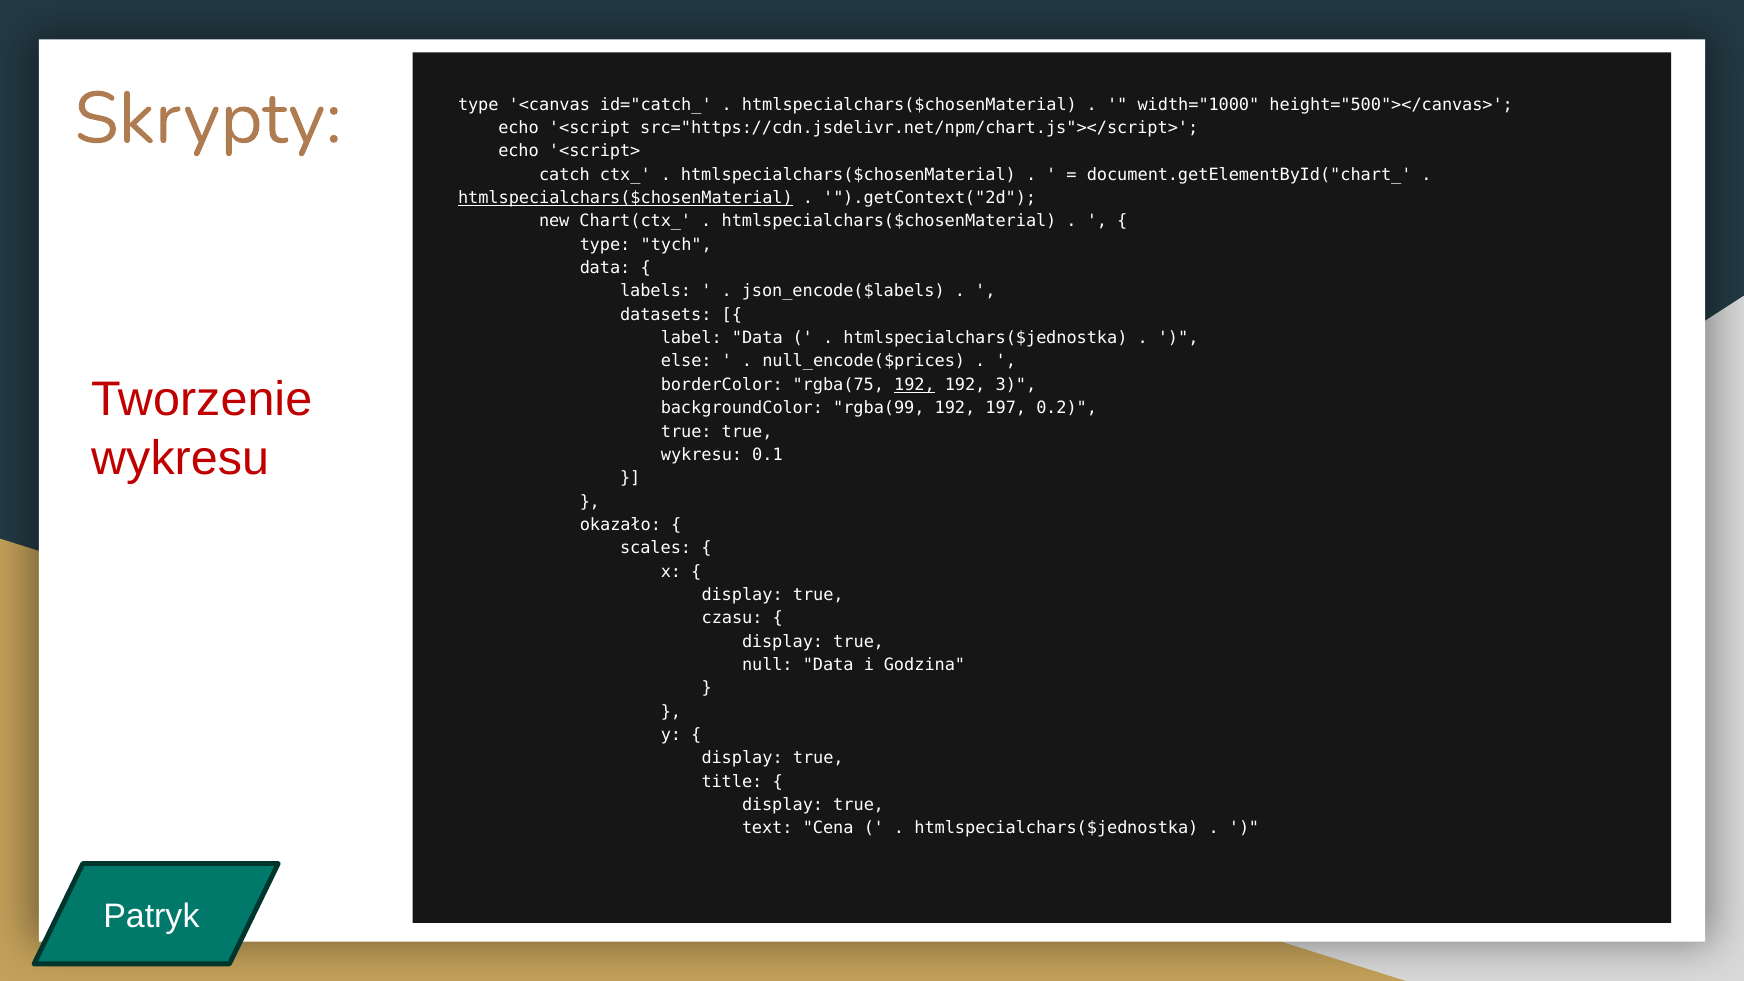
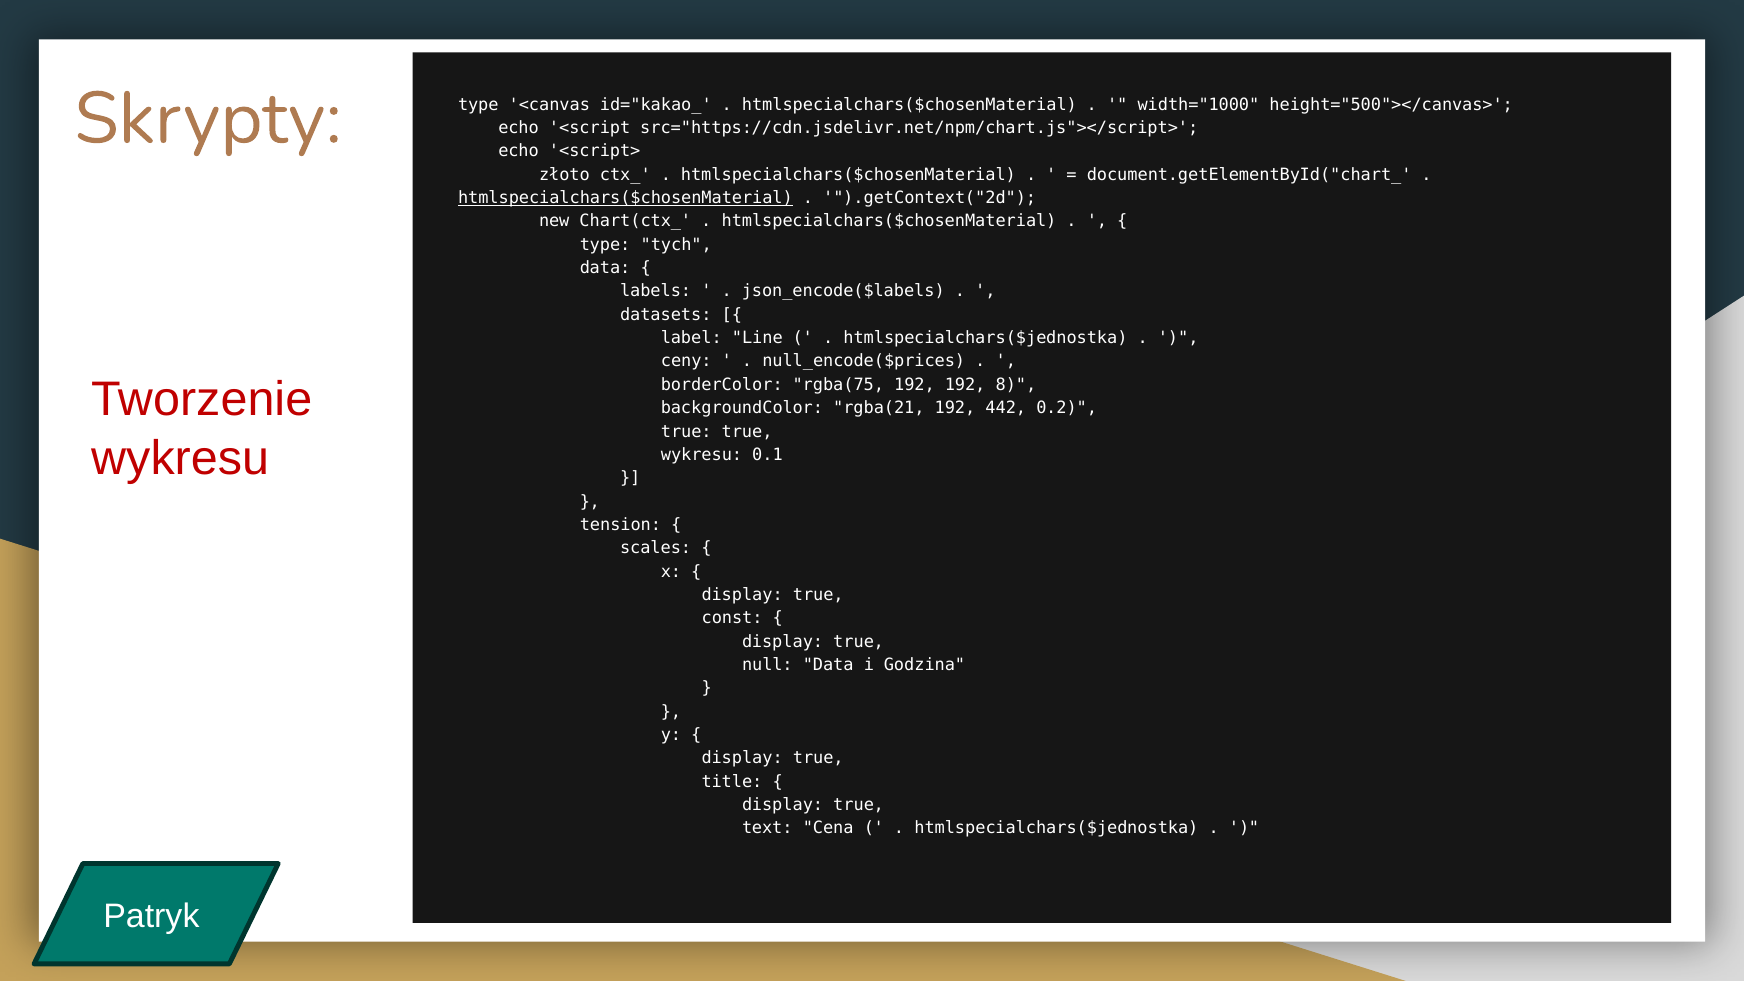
id="catch_: id="catch_ -> id="kakao_ (656, 105)
catch: catch -> złoto (564, 175)
label Data: Data -> Line (757, 338)
else: else -> ceny (686, 361)
192 underline: present -> none (914, 385)
3: 3 -> 8 (1016, 385)
rgba(99: rgba(99 -> rgba(21 (879, 408)
197: 197 -> 442 (1006, 408)
okazało: okazało -> tension (620, 525)
czasu: czasu -> const (732, 618)
